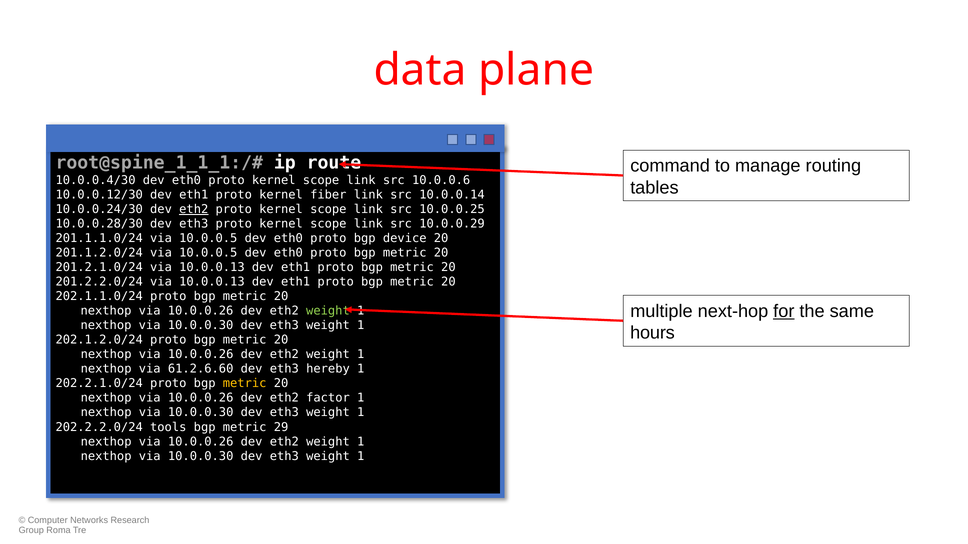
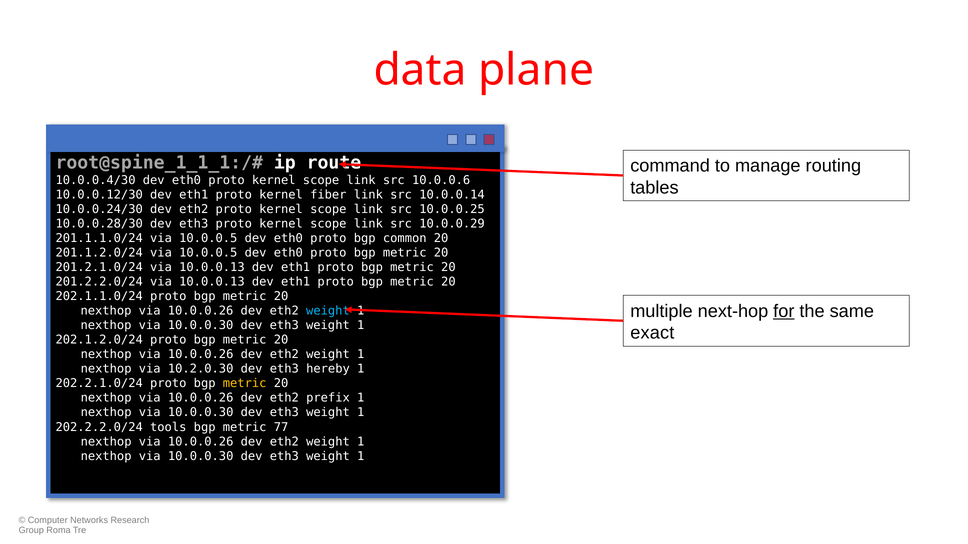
eth2 underline: present -> none (194, 210)
device: device -> common (405, 239)
weight colour: light green -> light blue (328, 311)
hours: hours -> exact (652, 333)
61.2.6.60: 61.2.6.60 -> 10.2.0.30 (201, 369)
factor: factor -> prefix (328, 398)
29: 29 -> 77 (281, 427)
